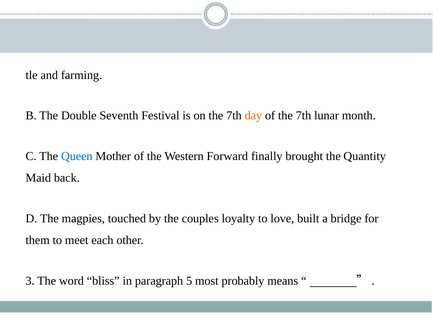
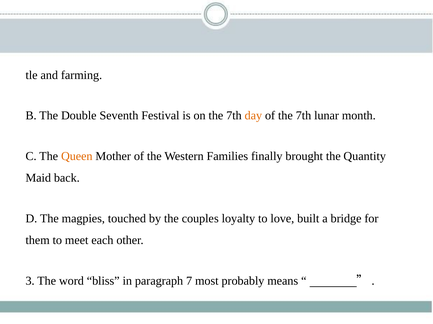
Queen colour: blue -> orange (77, 156)
Forward: Forward -> Families (227, 156)
5: 5 -> 7 (189, 281)
